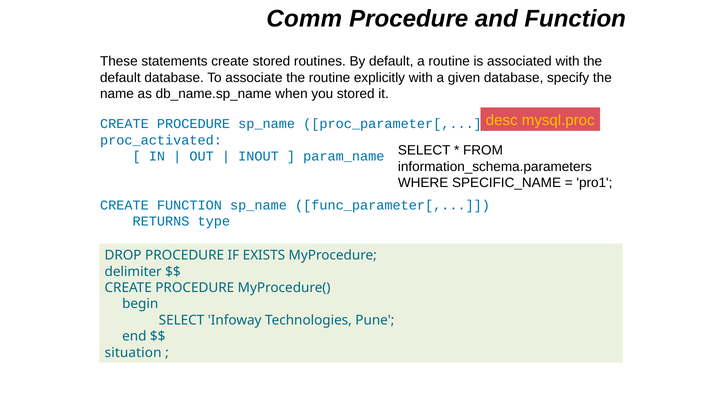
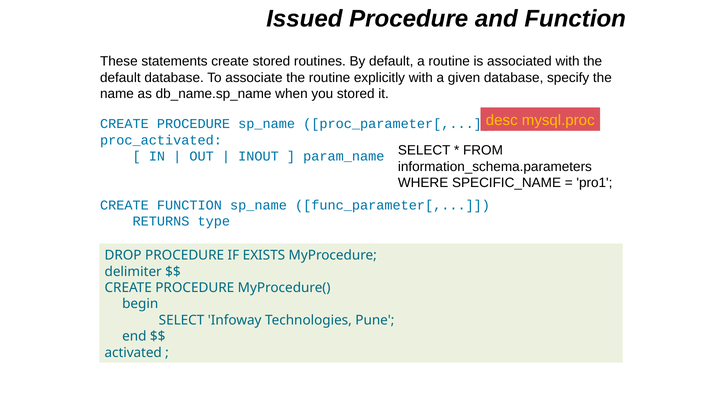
Comm: Comm -> Issued (304, 19)
situation: situation -> activated (133, 353)
